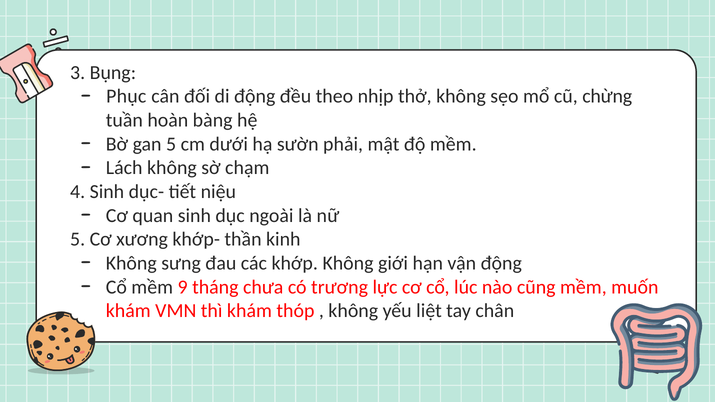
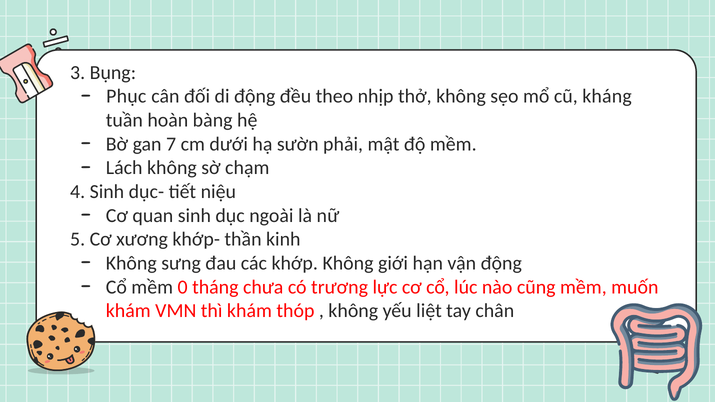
chừng: chừng -> kháng (607, 96)
gan 5: 5 -> 7 (171, 144)
9: 9 -> 0 (183, 287)
